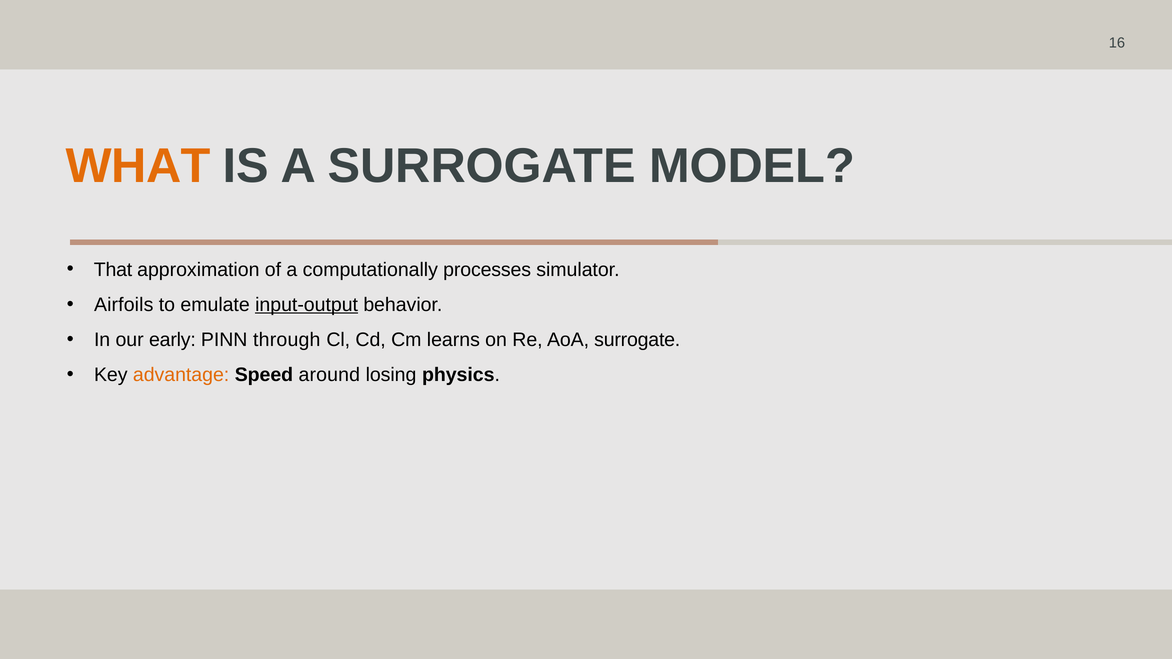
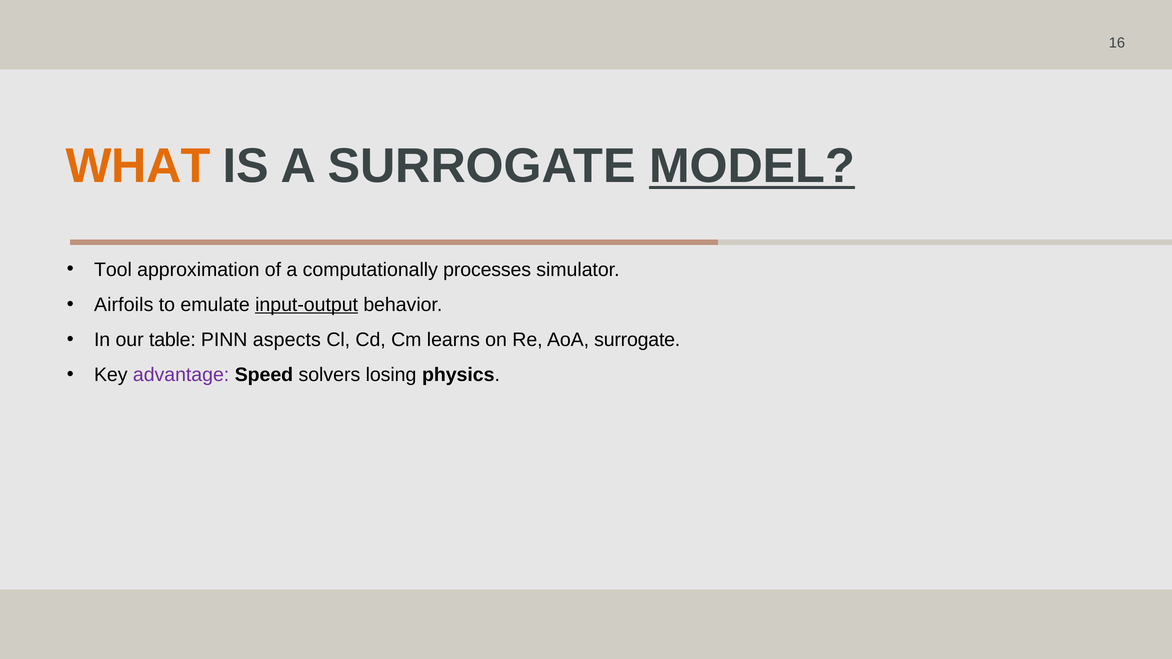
MODEL underline: none -> present (752, 166)
That: That -> Tool (113, 270)
early: early -> table (172, 340)
through: through -> aspects (287, 340)
advantage colour: orange -> purple (181, 375)
around: around -> solvers (329, 375)
